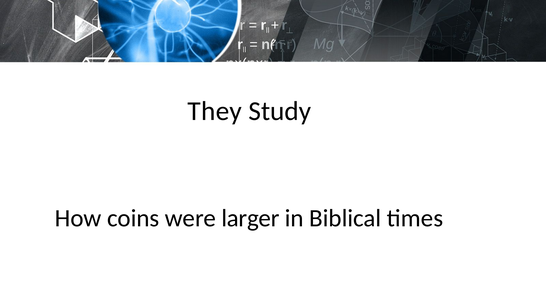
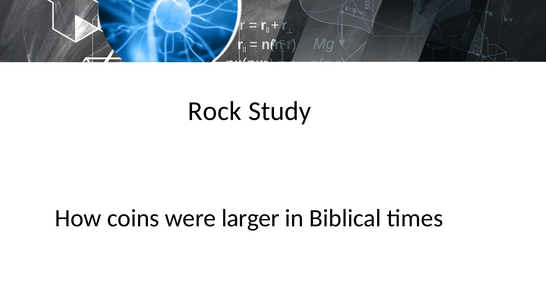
They: They -> Rock (215, 111)
